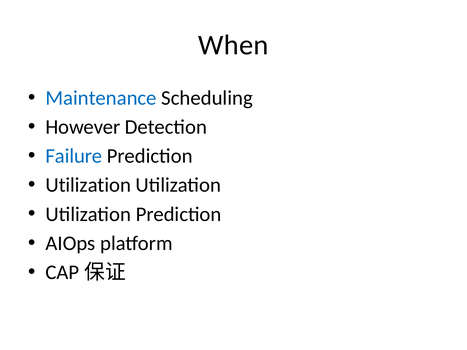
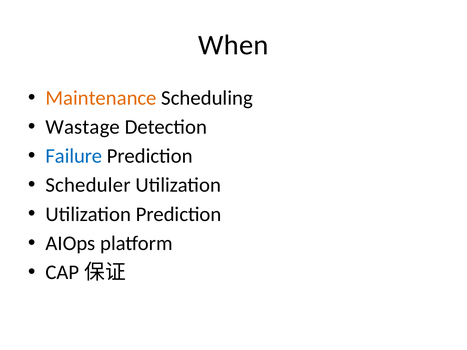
Maintenance colour: blue -> orange (101, 98)
However: However -> Wastage (83, 127)
Utilization: Utilization -> Scheduler (88, 185)
